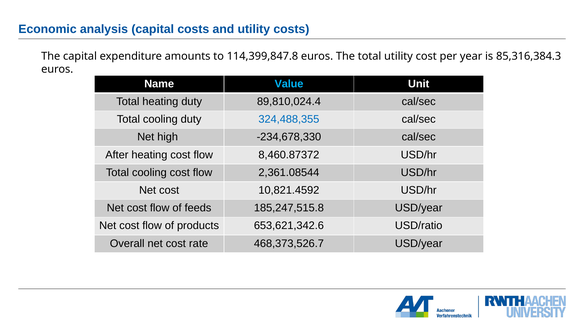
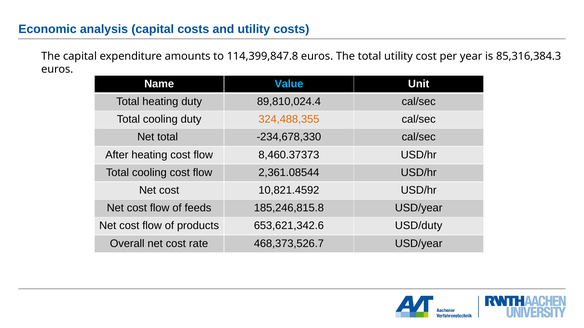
324,488,355 colour: blue -> orange (289, 119)
Net high: high -> total (168, 137)
8,460.87372: 8,460.87372 -> 8,460.37373 (289, 155)
185,247,515.8: 185,247,515.8 -> 185,246,815.8 (289, 208)
USD/ratio: USD/ratio -> USD/duty (419, 226)
